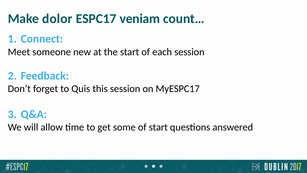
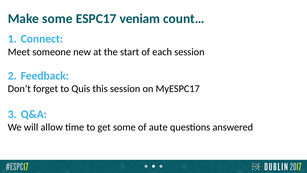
Make dolor: dolor -> some (57, 19)
of start: start -> aute (158, 127)
